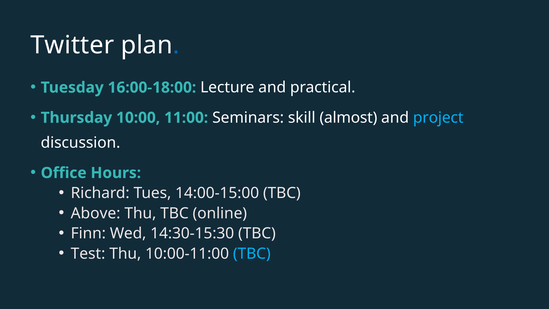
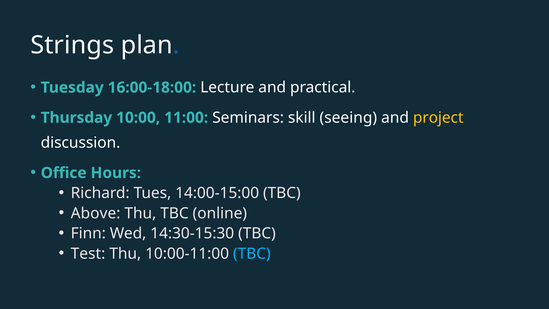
Twitter: Twitter -> Strings (72, 45)
almost: almost -> seeing (348, 118)
project colour: light blue -> yellow (438, 118)
